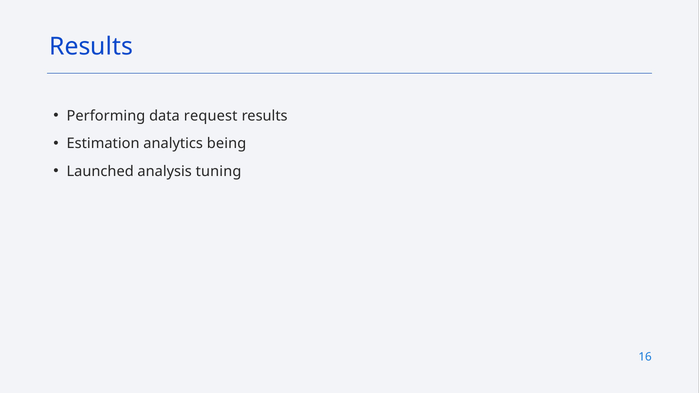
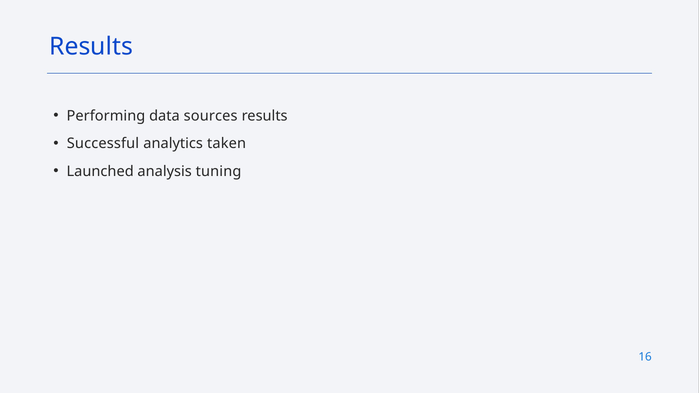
request: request -> sources (211, 116)
Estimation: Estimation -> Successful (103, 144)
being: being -> taken (227, 144)
